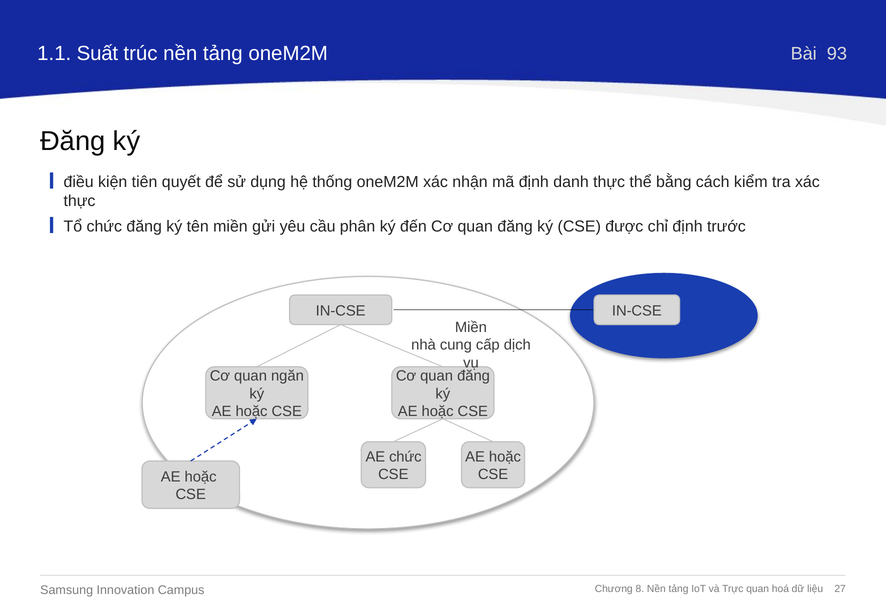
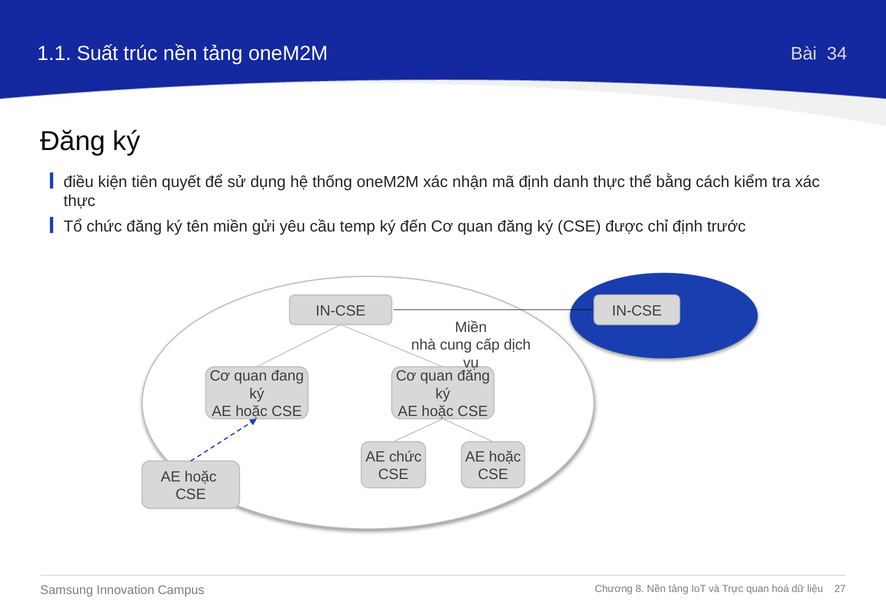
93: 93 -> 34 (837, 54)
phân: phân -> temp (358, 226)
ngăn: ngăn -> đang (287, 376)
